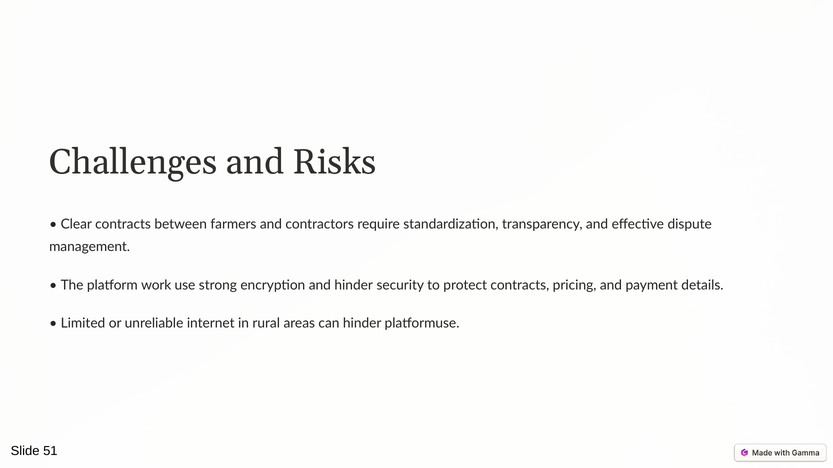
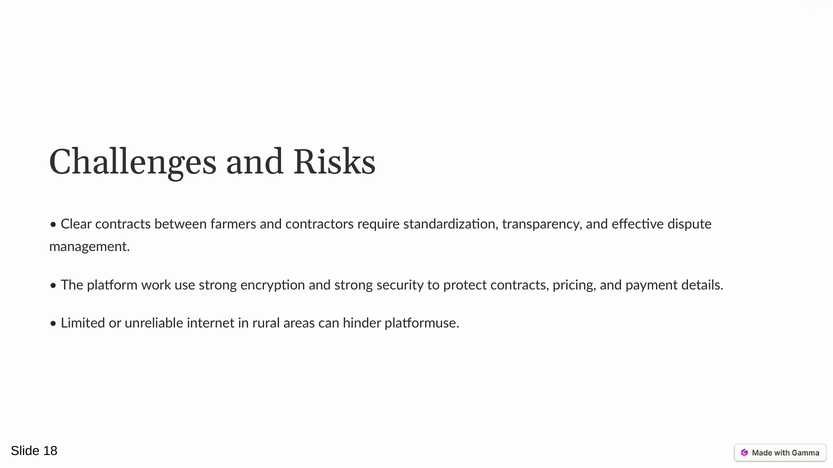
and hinder: hinder -> strong (354, 285)
51: 51 -> 18 (50, 451)
